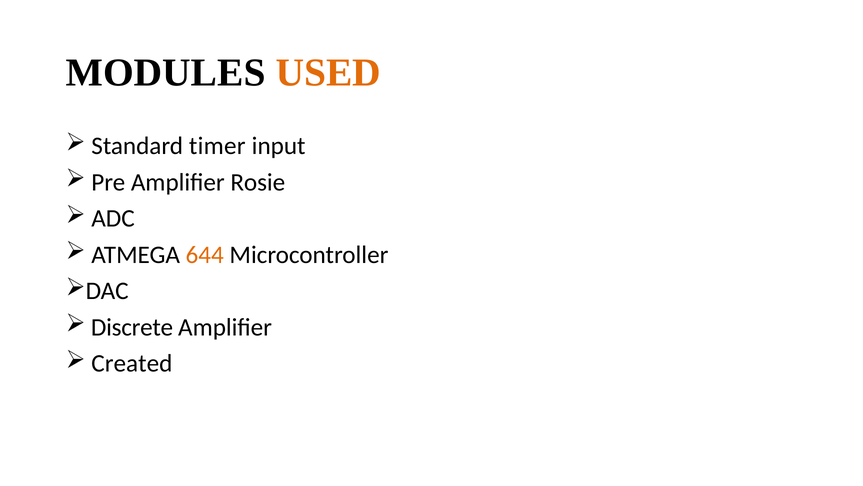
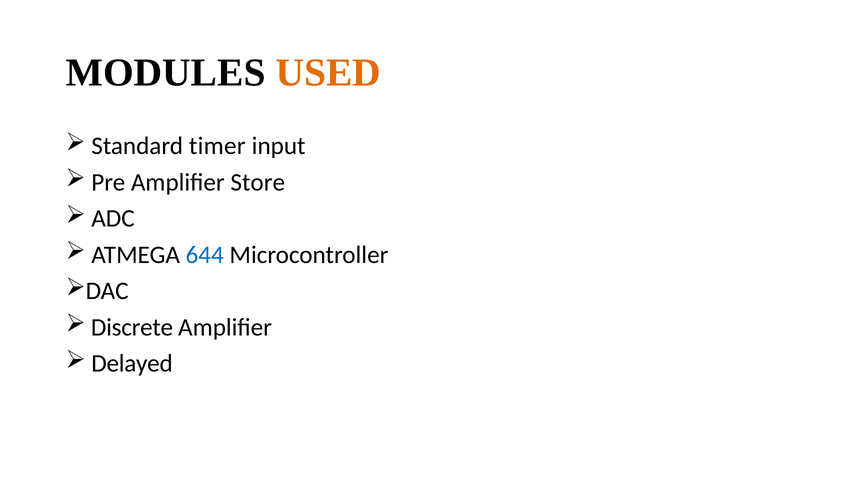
Rosie: Rosie -> Store (258, 182)
644 colour: orange -> blue (205, 254)
Created: Created -> Delayed (132, 363)
